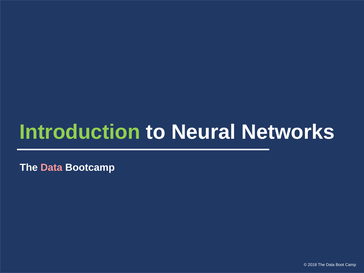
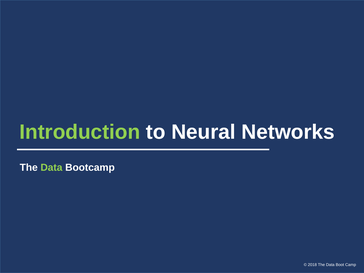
Data colour: pink -> light green (51, 167)
